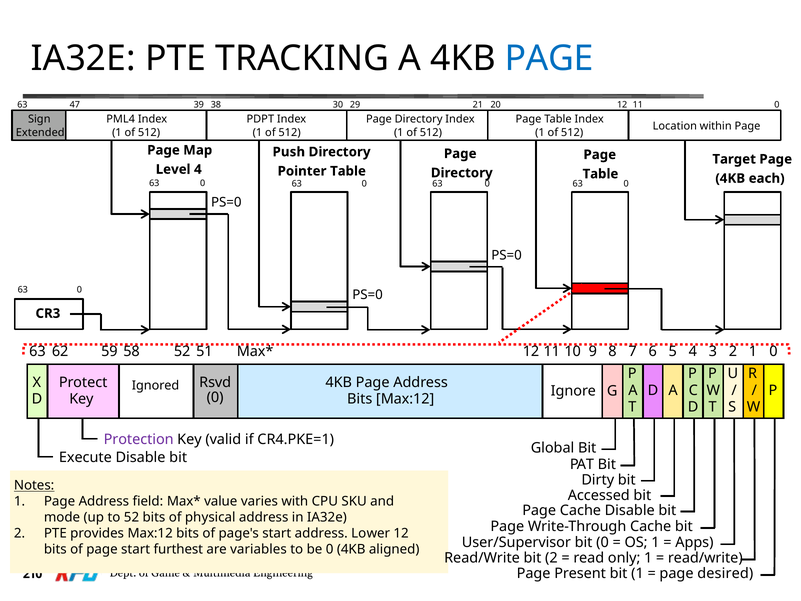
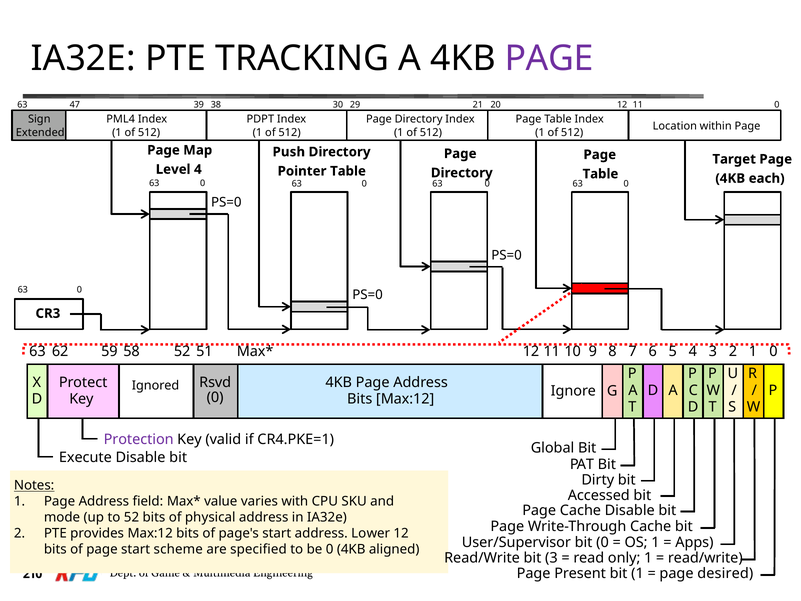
PAGE colour: blue -> purple (549, 59)
furthest: furthest -> scheme (178, 549)
variables: variables -> specified (258, 549)
bit 2: 2 -> 3 (551, 558)
